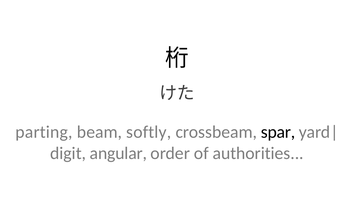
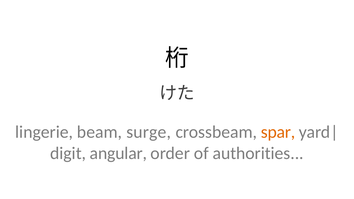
parting: parting -> lingerie (44, 132)
softly: softly -> surge (149, 132)
spar colour: black -> orange (278, 132)
